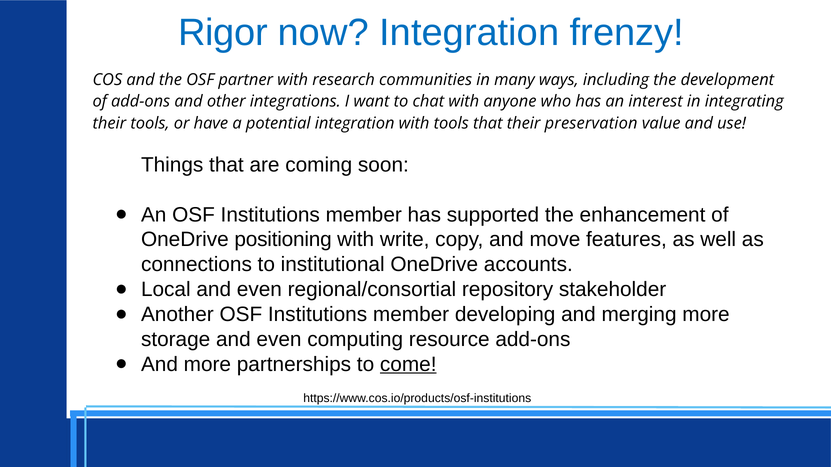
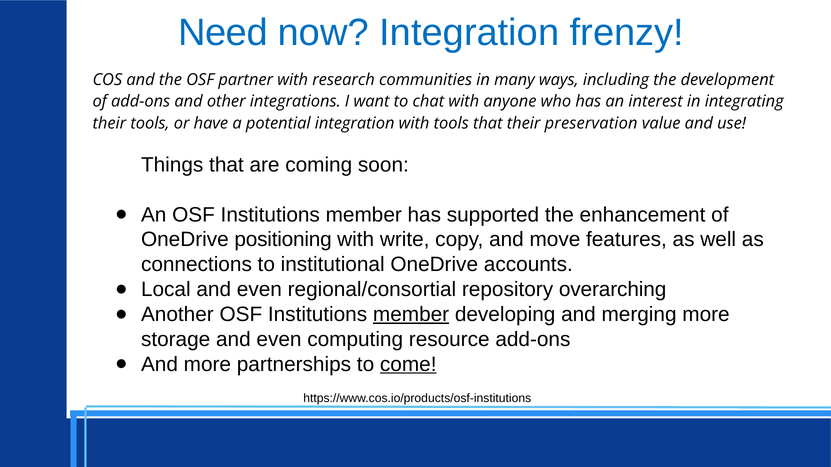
Rigor: Rigor -> Need (223, 33)
stakeholder: stakeholder -> overarching (613, 290)
member underline: none -> present (411, 315)
